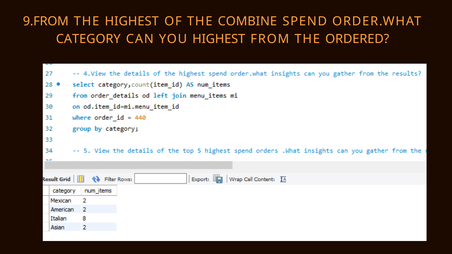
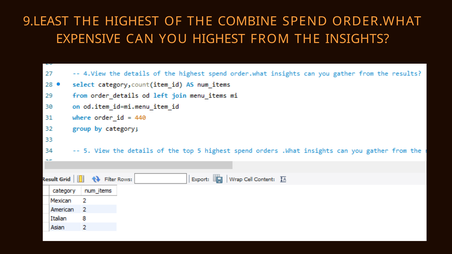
9.FROM: 9.FROM -> 9.LEAST (46, 21)
CATEGORY: CATEGORY -> EXPENSIVE (88, 39)
ORDERED: ORDERED -> INSIGHTS (357, 39)
